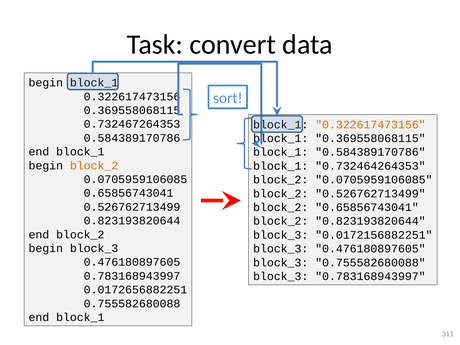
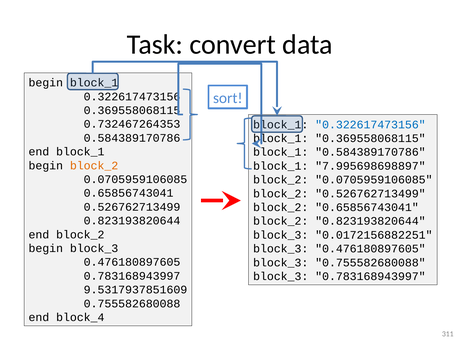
0.322617473156 colour: orange -> blue (370, 125)
0.732464264353: 0.732464264353 -> 7.995698698897 (370, 166)
0.0172656882251: 0.0172656882251 -> 9.5317937851609 (135, 290)
block_1: block_1 -> block_4 (80, 317)
